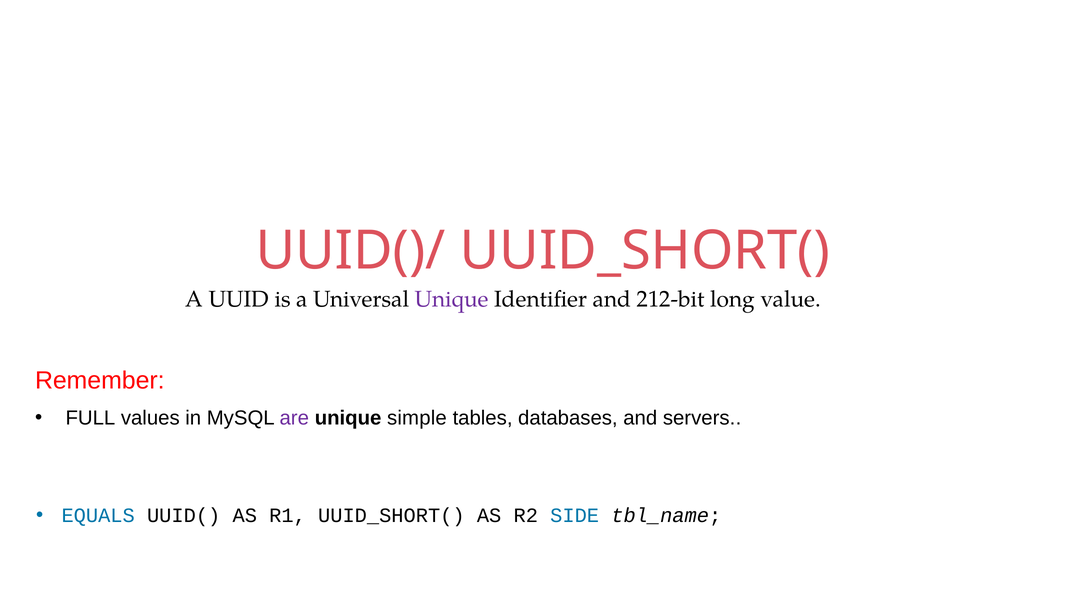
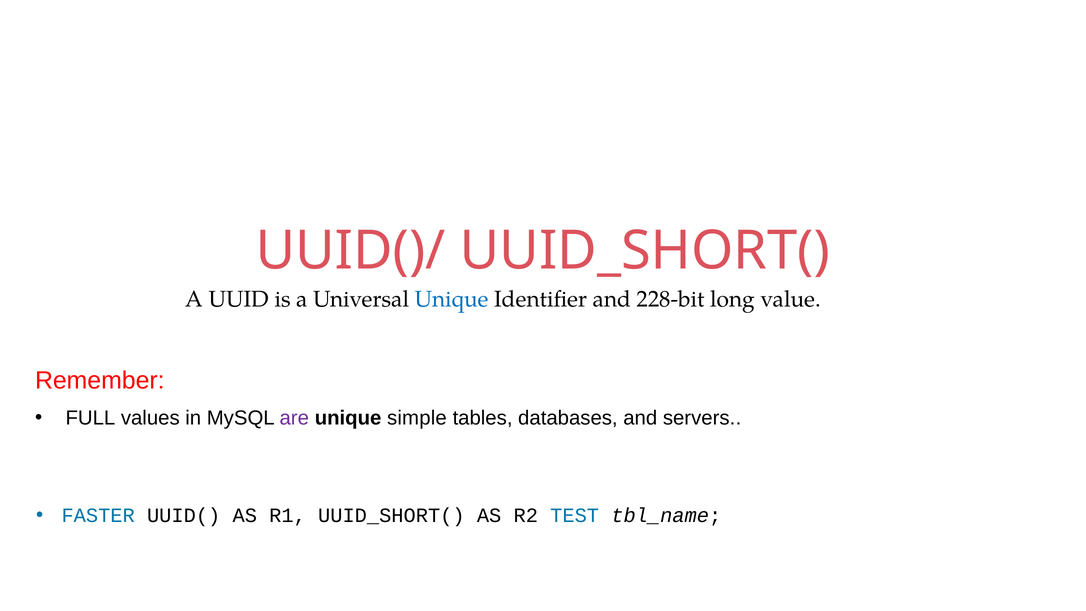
Unique colour: purple -> blue (452, 299)
212-bit: 212-bit -> 228-bit (671, 299)
EQUALS: EQUALS -> FASTER (98, 515)
SIDE: SIDE -> TEST (575, 515)
